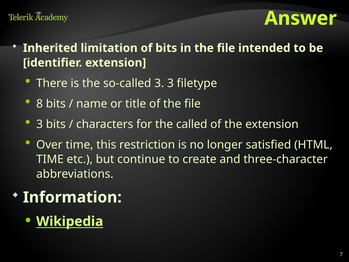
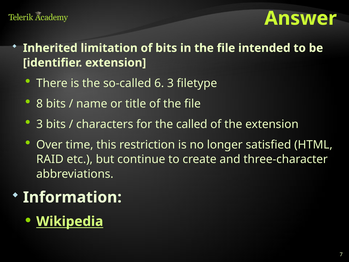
so-called 3: 3 -> 6 (159, 83)
TIME: TIME -> RAID (50, 159)
